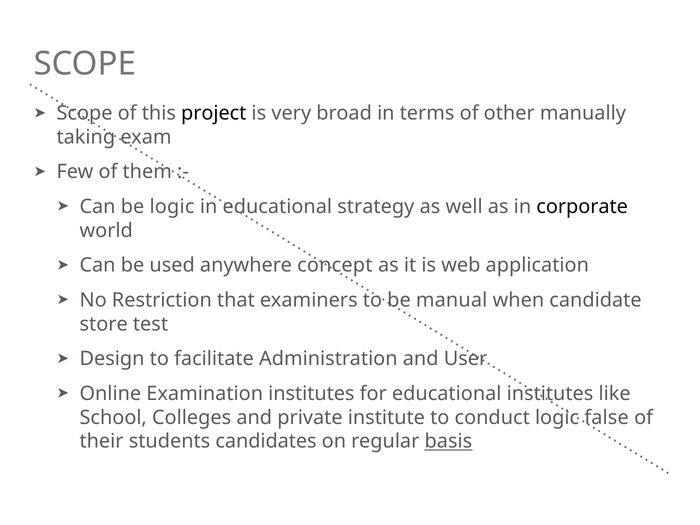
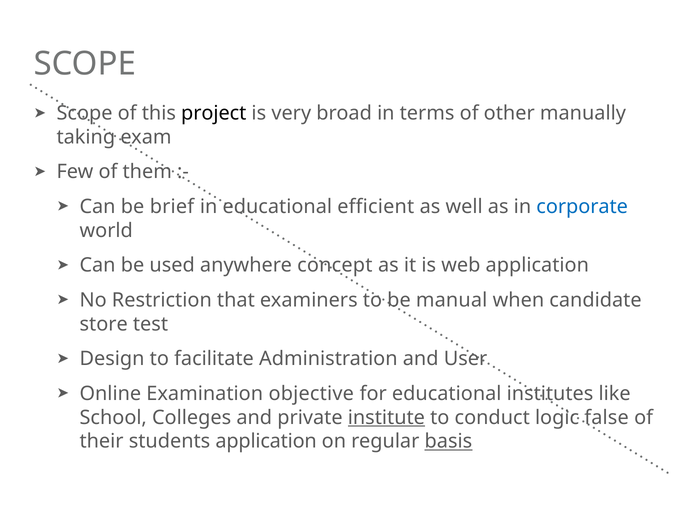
be logic: logic -> brief (172, 207)
strategy: strategy -> efficient (376, 207)
corporate colour: black -> blue (582, 207)
Examination institutes: institutes -> objective (311, 394)
institute underline: none -> present (386, 417)
students candidates: candidates -> application (266, 441)
